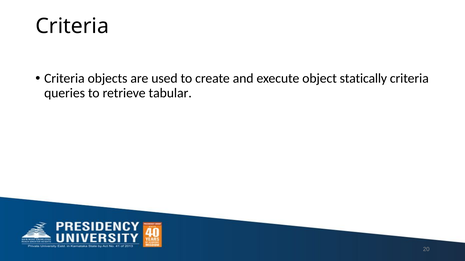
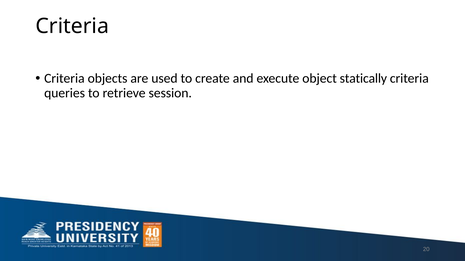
tabular: tabular -> session (170, 93)
